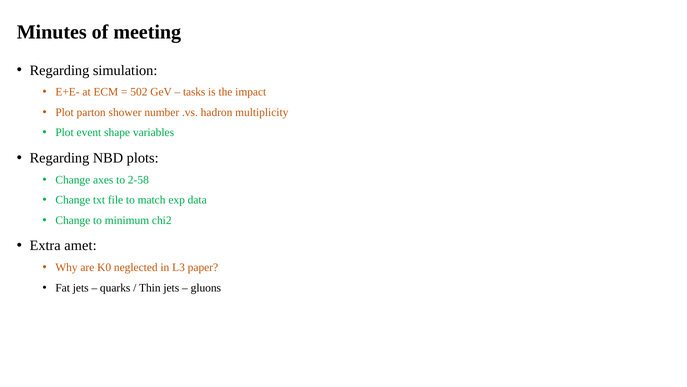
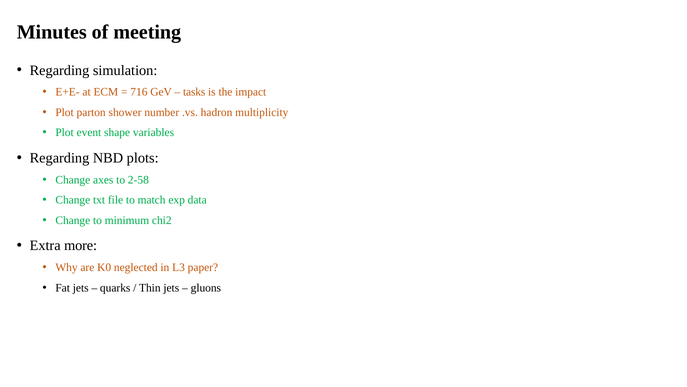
502: 502 -> 716 (139, 92)
amet: amet -> more (81, 245)
